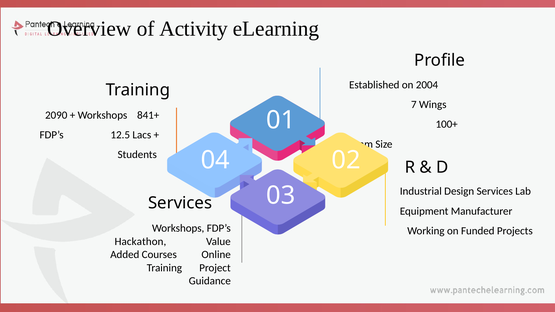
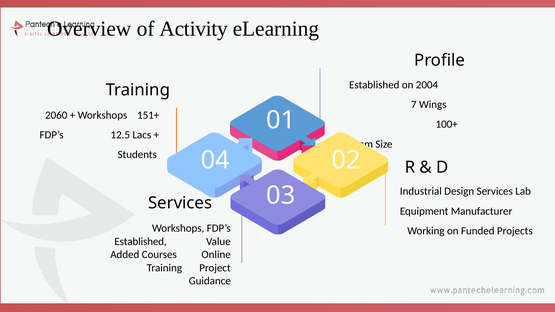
2090: 2090 -> 2060 (56, 115)
841+: 841+ -> 151+ (148, 115)
Hackathon: Hackathon -> Established (141, 242)
